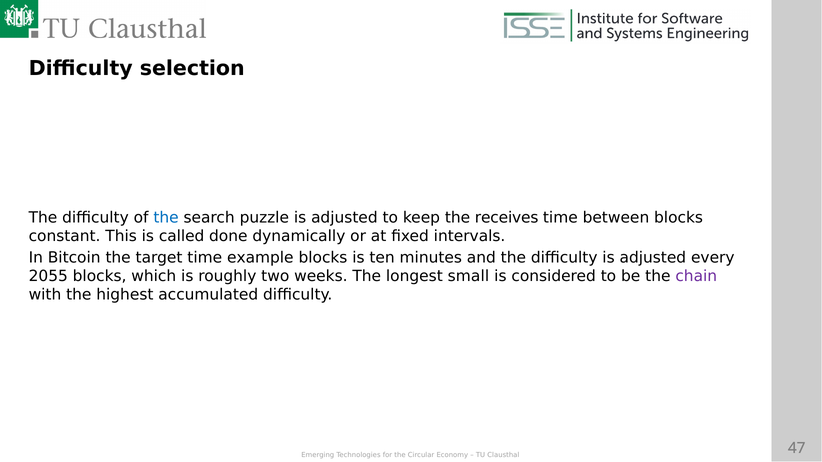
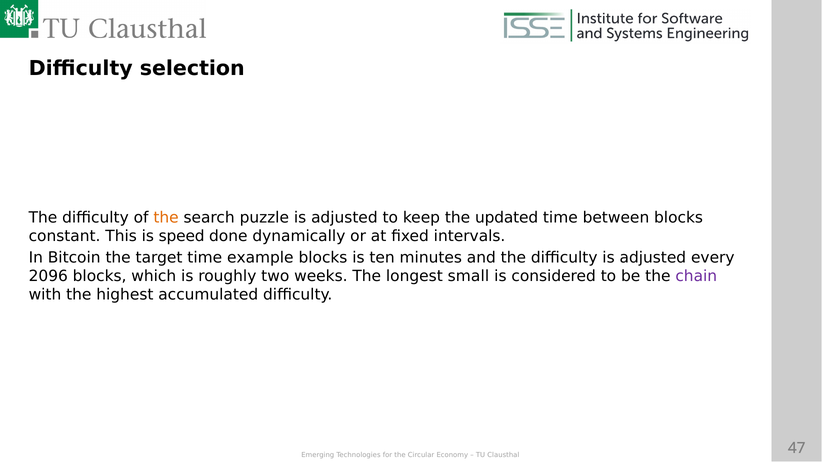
the colour: blue -> orange (166, 218)
receives: receives -> updated (507, 218)
called: called -> speed (182, 236)
2055: 2055 -> 2096 (48, 276)
